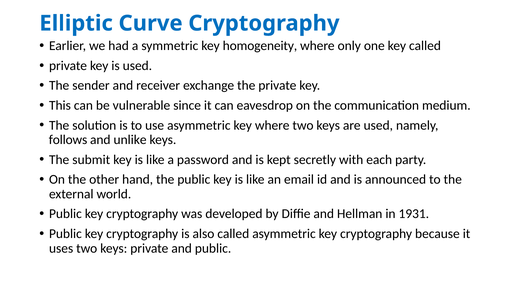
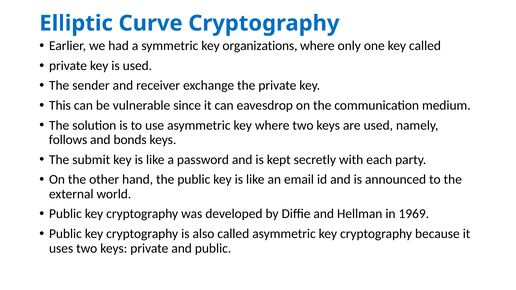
homogeneity: homogeneity -> organizations (260, 46)
unlike: unlike -> bonds (130, 140)
1931: 1931 -> 1969 (414, 214)
